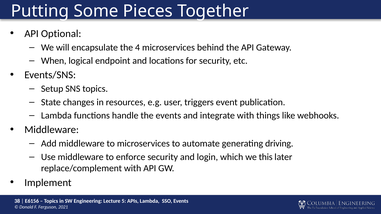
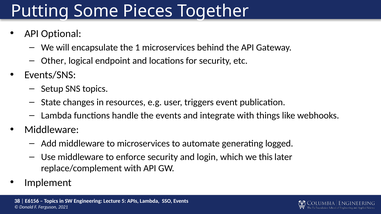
4: 4 -> 1 (138, 47)
When: When -> Other (54, 61)
driving: driving -> logged (279, 144)
